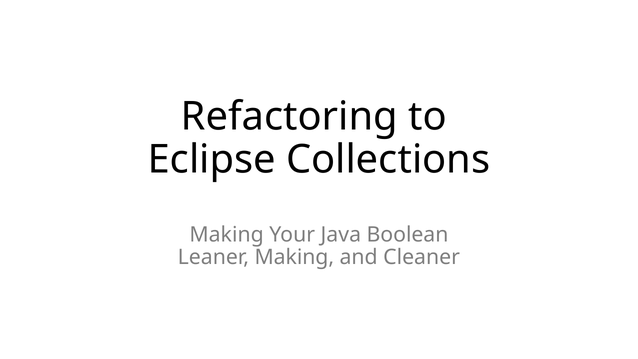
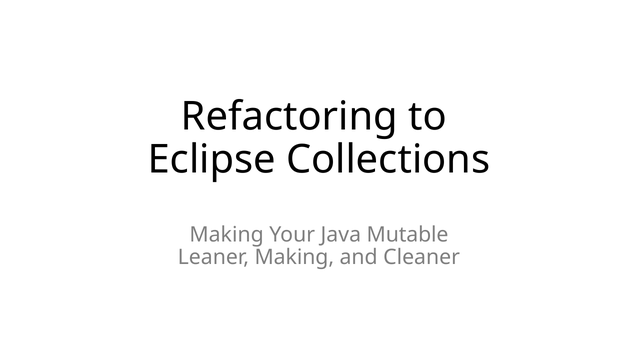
Boolean: Boolean -> Mutable (408, 234)
